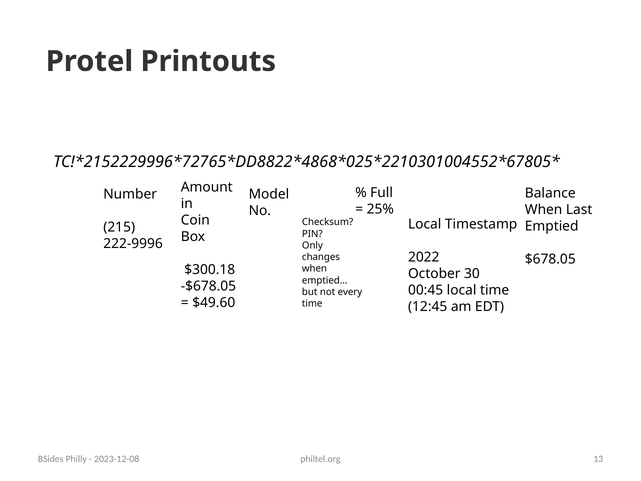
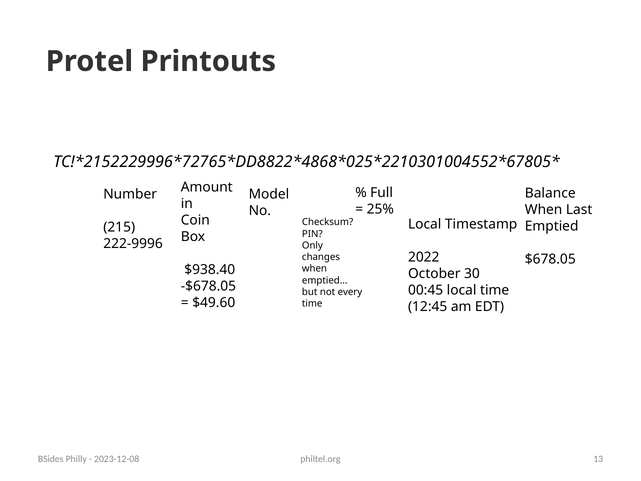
$300.18: $300.18 -> $938.40 (210, 270)
